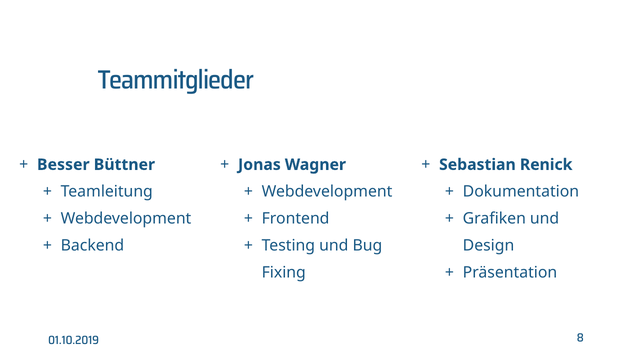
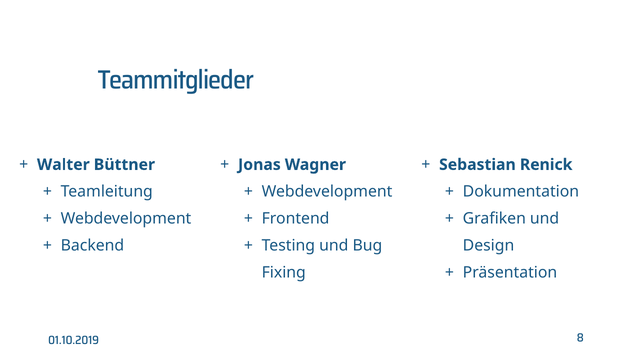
Besser: Besser -> Walter (63, 164)
